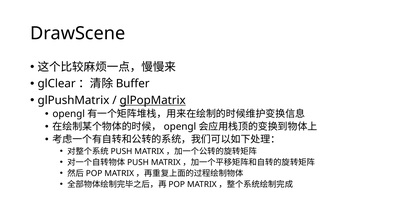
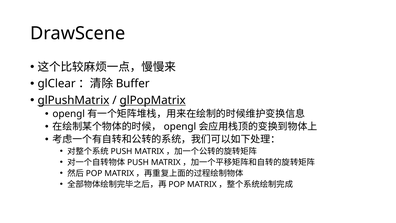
glPushMatrix underline: none -> present (73, 100)
